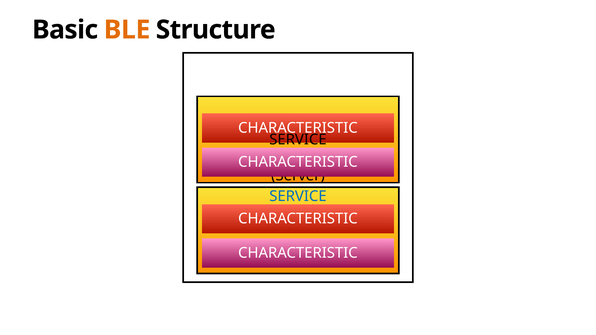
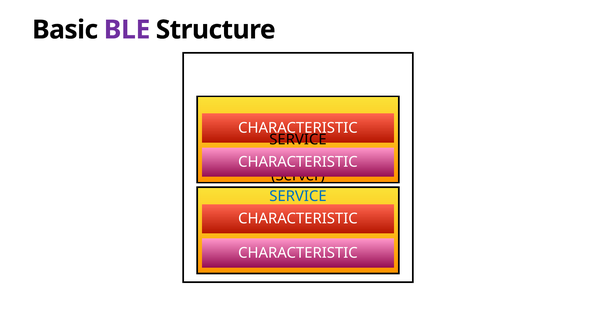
BLE colour: orange -> purple (127, 30)
